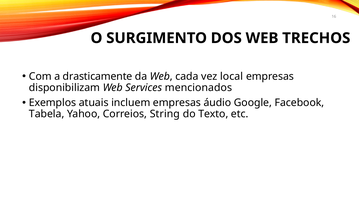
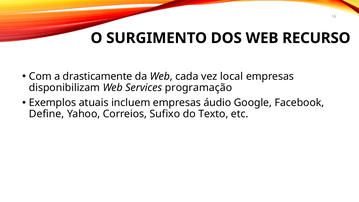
TRECHOS: TRECHOS -> RECURSO (316, 38)
mencionados: mencionados -> programação (199, 88)
Tabela: Tabela -> Define (47, 114)
String: String -> Sufixo (165, 114)
